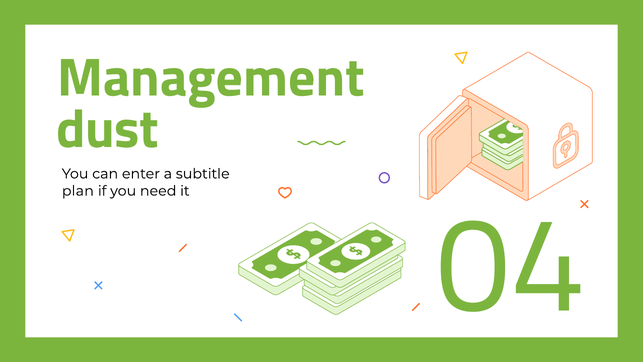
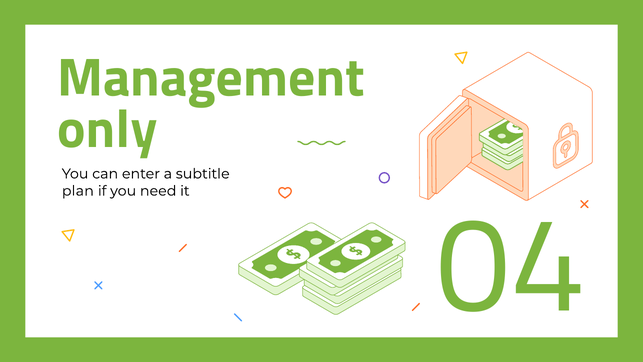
dust: dust -> only (107, 129)
